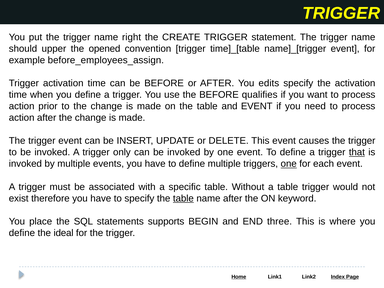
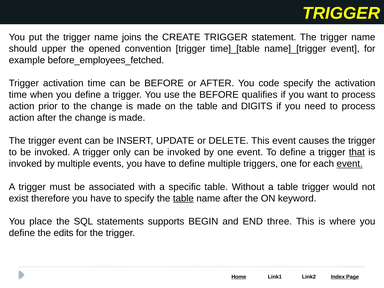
right: right -> joins (132, 37)
before_employees_assign: before_employees_assign -> before_employees_fetched (106, 60)
edits: edits -> code (269, 83)
and EVENT: EVENT -> DIGITS (257, 106)
one underline: present -> none (289, 164)
event underline: none -> present (350, 164)
ideal: ideal -> edits (64, 233)
